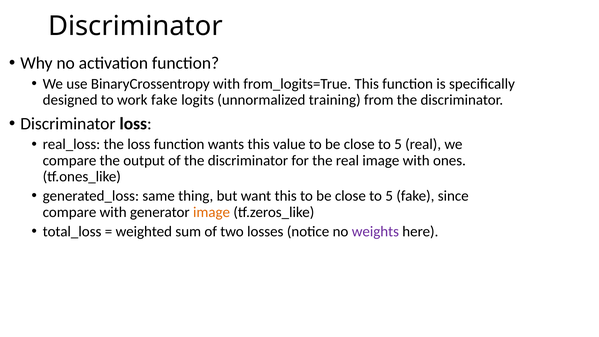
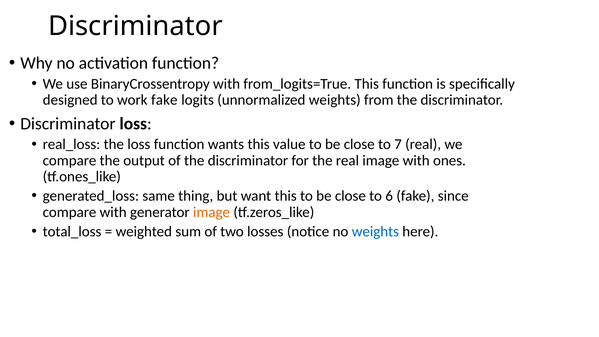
unnormalized training: training -> weights (335, 100)
5: 5 -> 7 (398, 144)
5: 5 -> 6 (389, 196)
weights colour: purple -> blue (375, 231)
